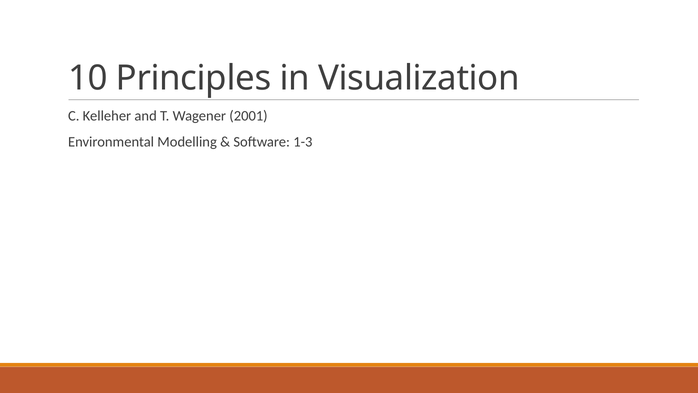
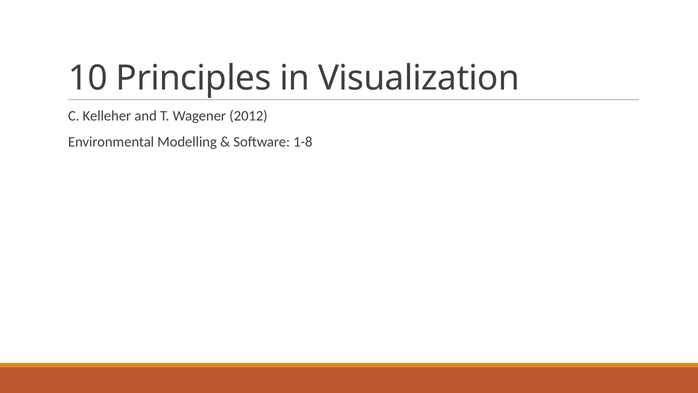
2001: 2001 -> 2012 (249, 116)
1-3: 1-3 -> 1-8 (303, 142)
